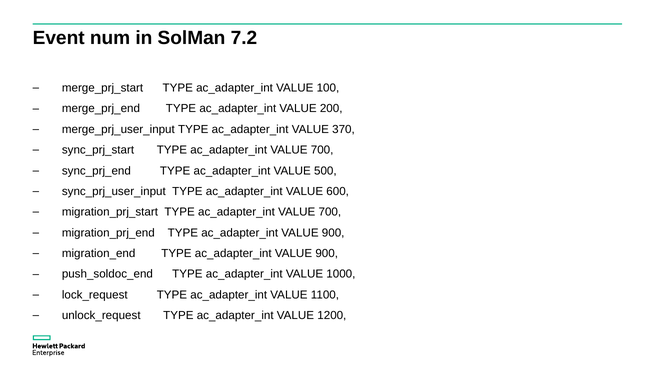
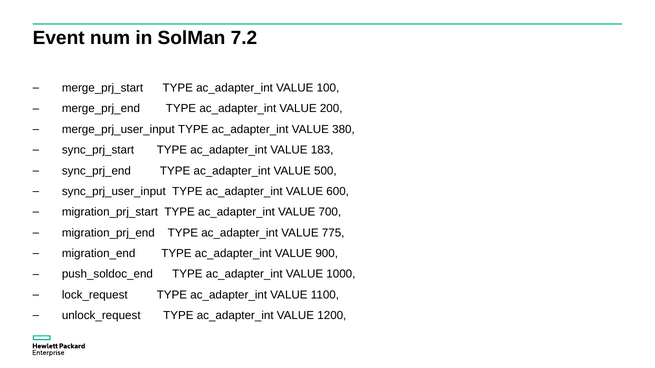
370: 370 -> 380 (343, 129)
700: 700 -> 183 (322, 150)
900: 900 -> 775 (333, 233)
